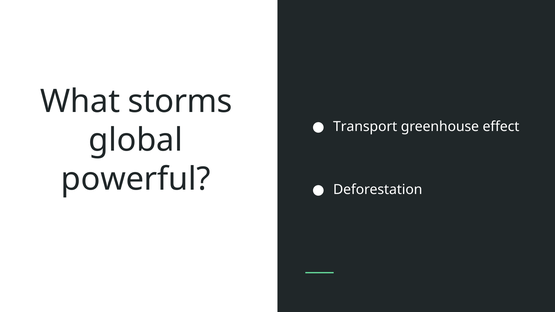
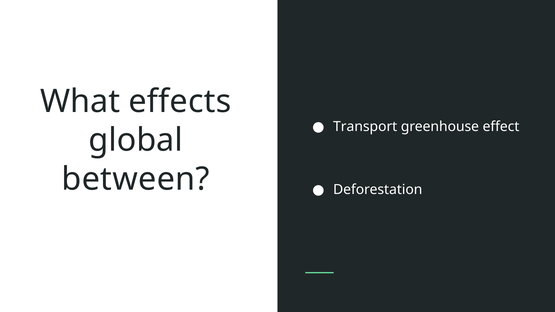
storms: storms -> effects (180, 101)
powerful: powerful -> between (136, 179)
